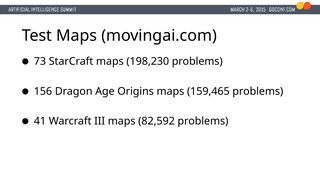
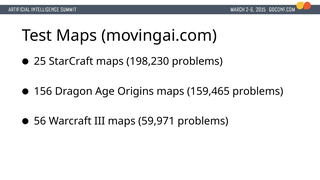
73: 73 -> 25 (40, 61)
41: 41 -> 56 (40, 121)
82,592: 82,592 -> 59,971 (157, 121)
